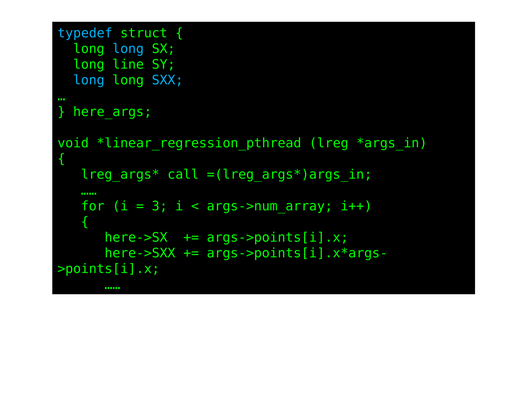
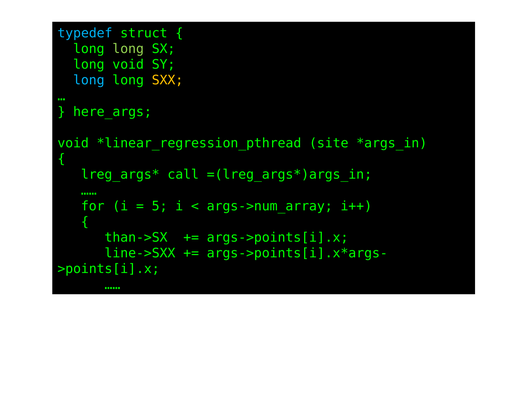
long colour: light blue -> light green (128, 49)
long line: line -> void (128, 64)
SXX colour: light blue -> yellow (168, 80)
lreg: lreg -> site (329, 143)
3: 3 -> 5 (160, 206)
here->SX: here->SX -> than->SX (136, 237)
here->SXX: here->SXX -> line->SXX (140, 253)
